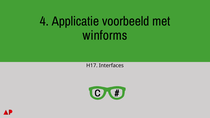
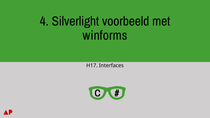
Applicatie: Applicatie -> Silverlight (75, 21)
